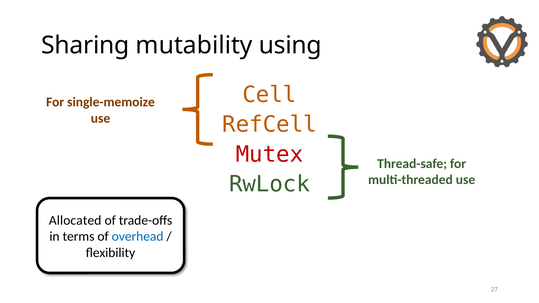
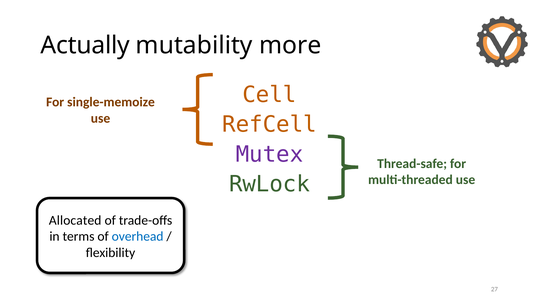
Sharing: Sharing -> Actually (85, 45)
using: using -> more (290, 45)
Mutex colour: red -> purple (269, 154)
